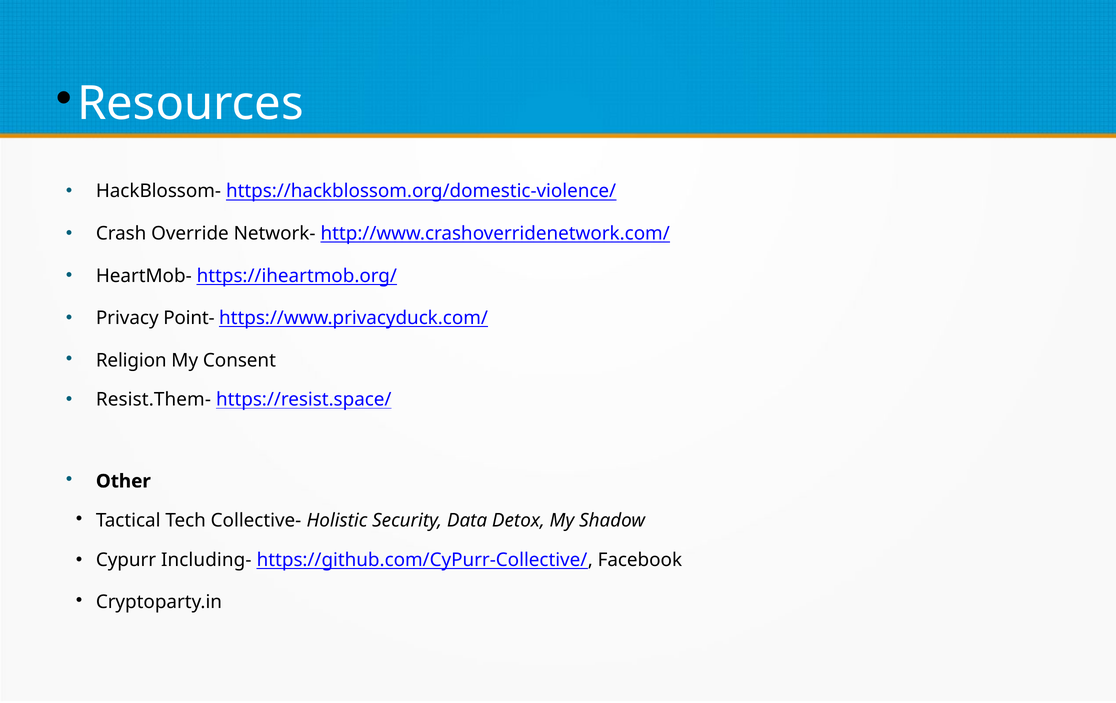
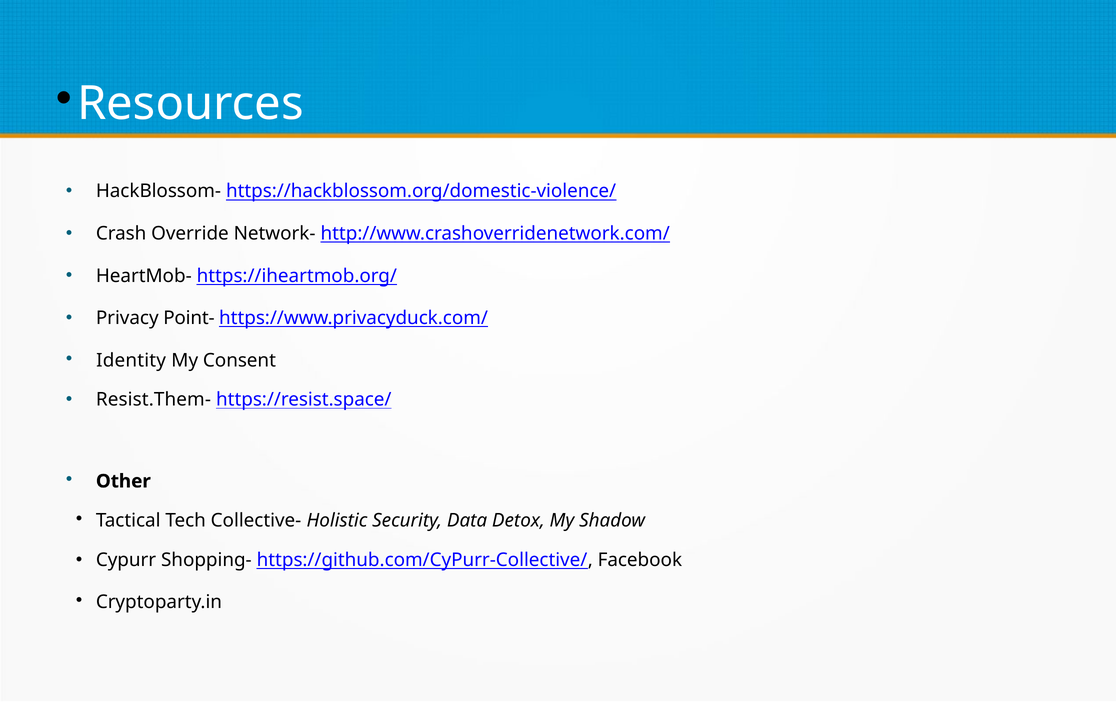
Religion: Religion -> Identity (131, 360)
Including-: Including- -> Shopping- (206, 560)
